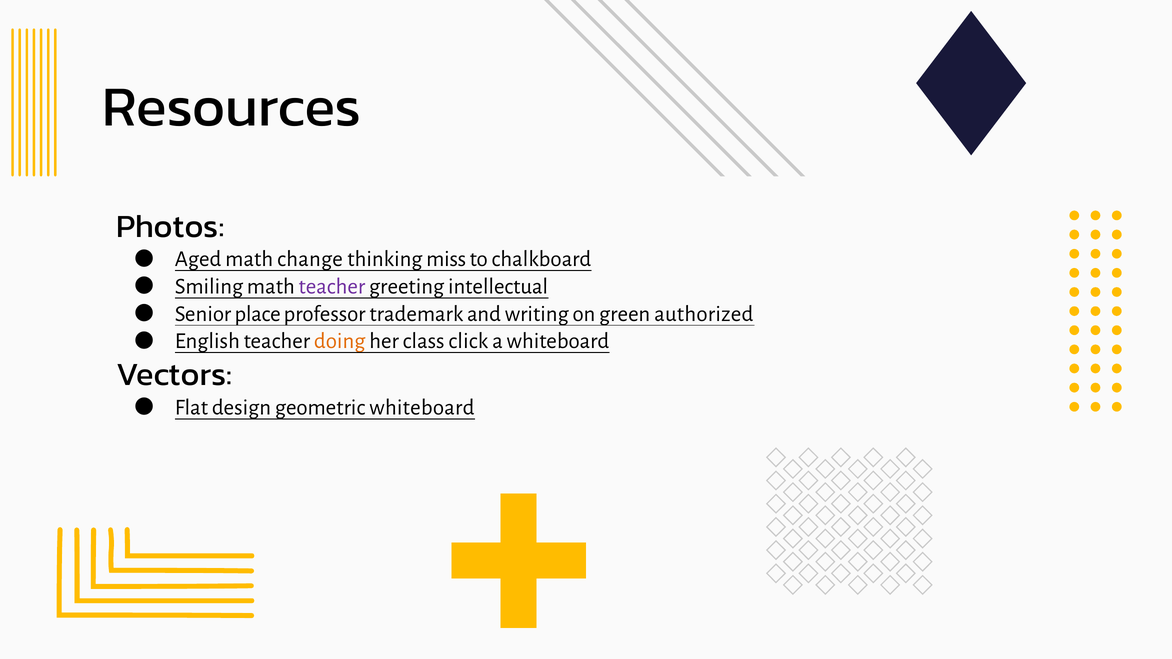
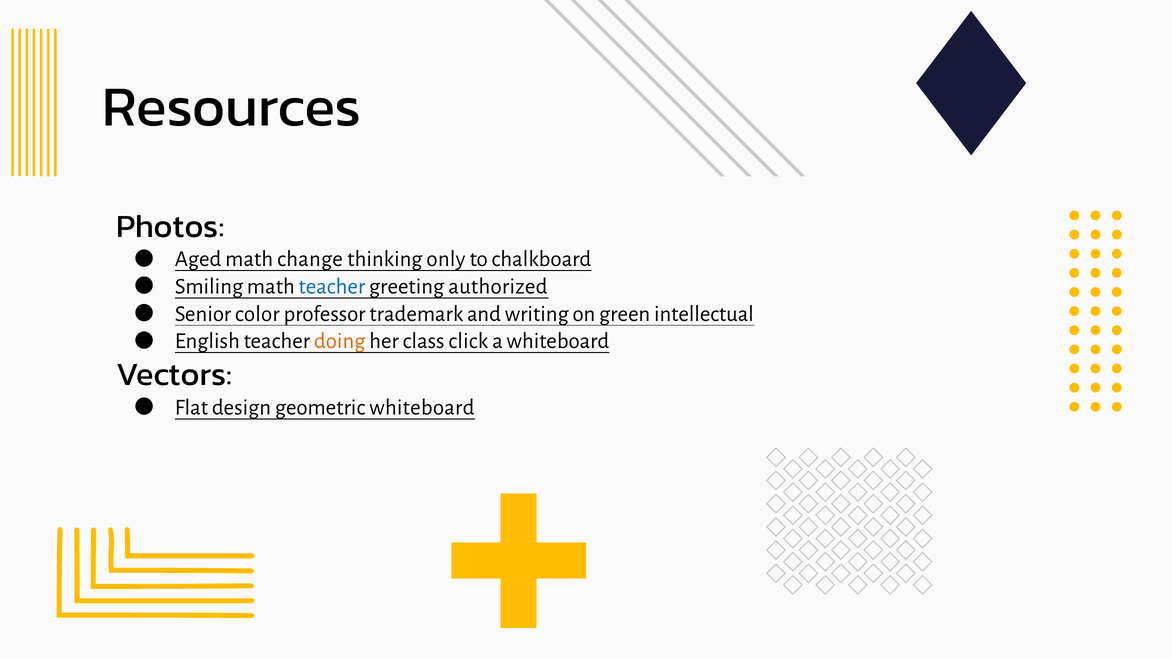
miss: miss -> only (446, 259)
teacher colour: purple -> blue (332, 286)
intellectual: intellectual -> authorized (498, 286)
place: place -> color (257, 314)
authorized: authorized -> intellectual (704, 314)
